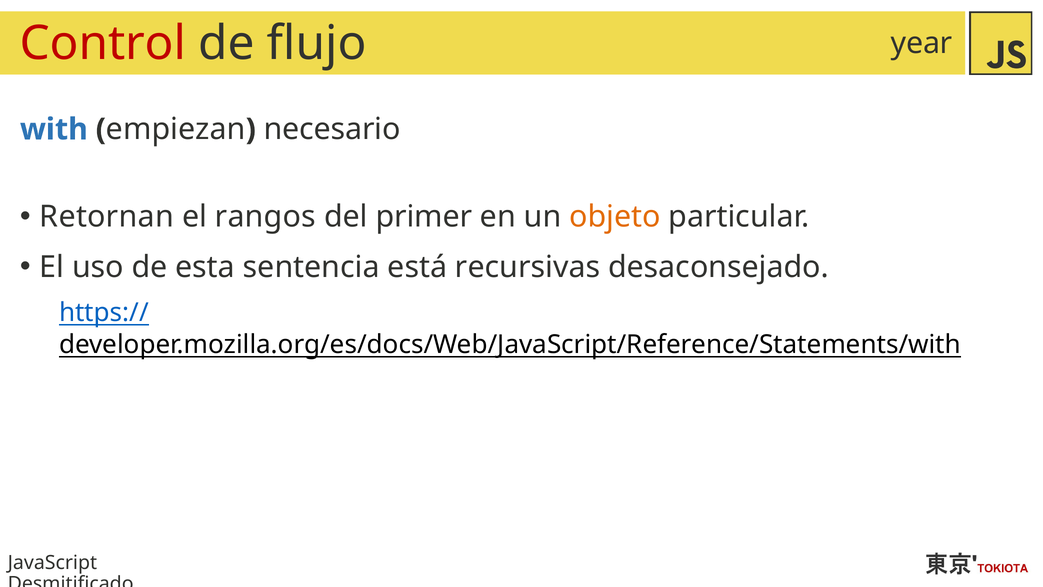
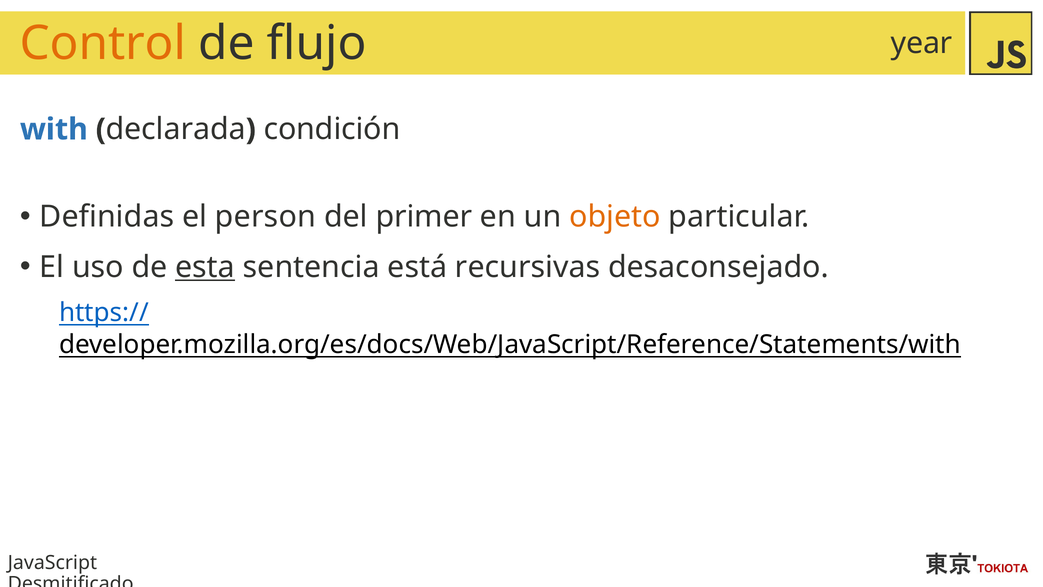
Control colour: red -> orange (103, 44)
empiezan: empiezan -> declarada (176, 129)
necesario: necesario -> condición (332, 129)
Retornan: Retornan -> Definidas (107, 217)
rangos: rangos -> person (265, 217)
esta underline: none -> present (205, 267)
